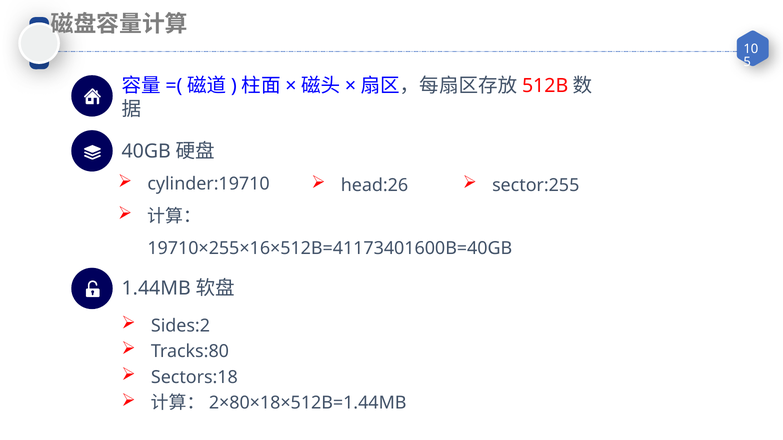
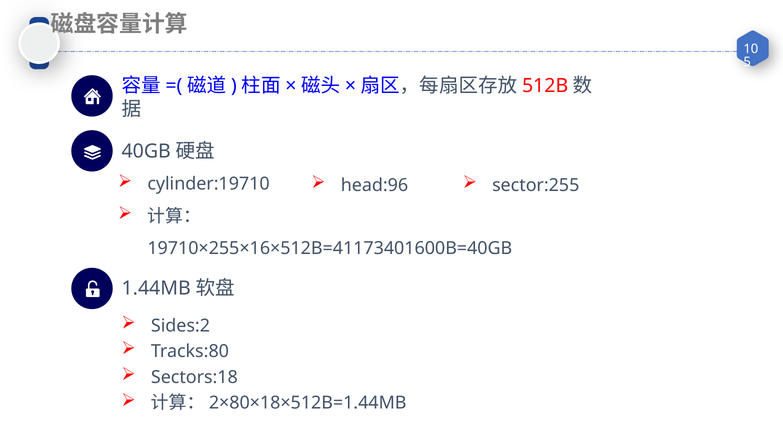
head:26: head:26 -> head:96 (374, 186)
